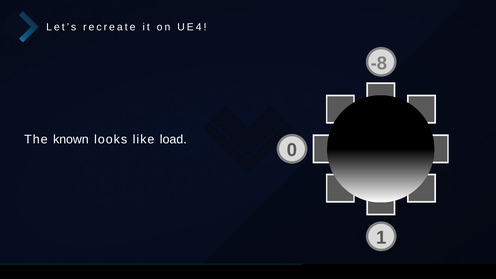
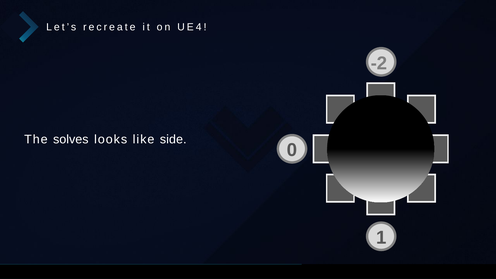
-8: -8 -> -2 (379, 63)
known: known -> solves (71, 139)
load: load -> side (173, 139)
